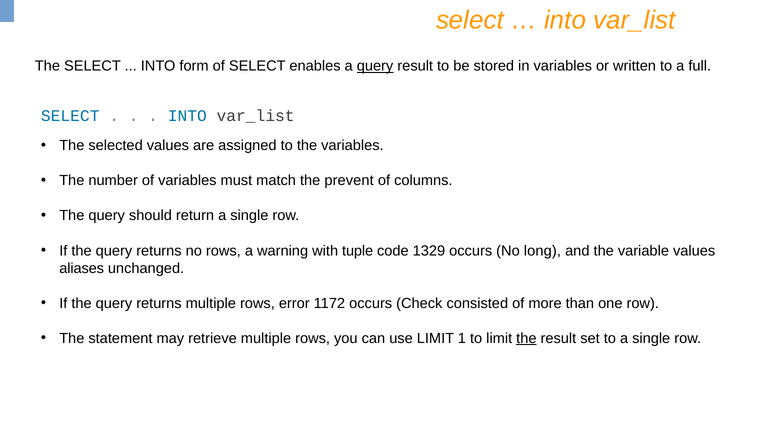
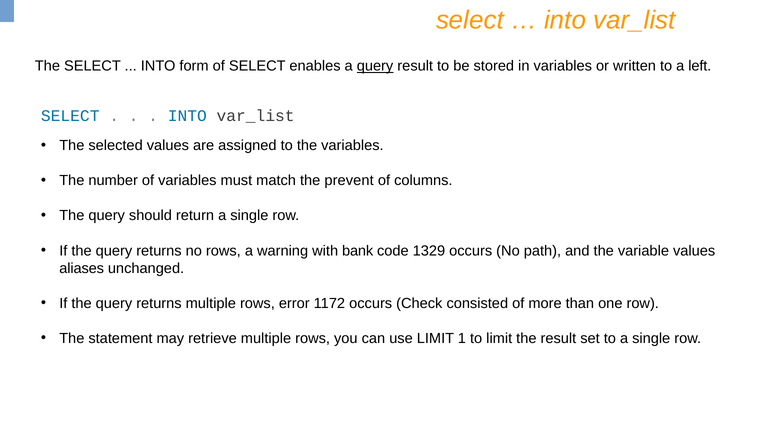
full: full -> left (700, 66)
tuple: tuple -> bank (358, 251)
long: long -> path (542, 251)
the underline: present -> none (526, 338)
